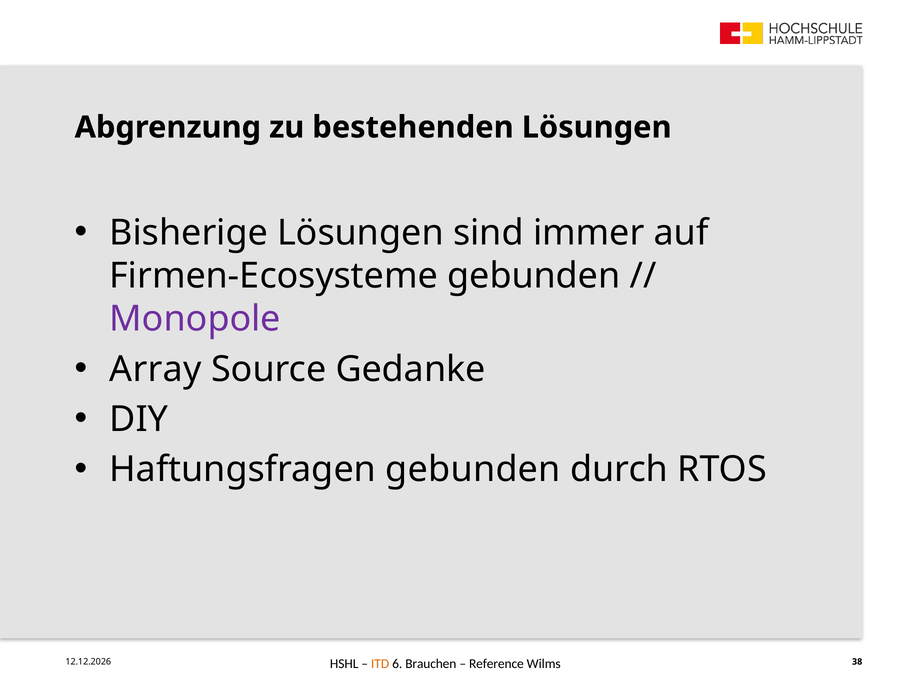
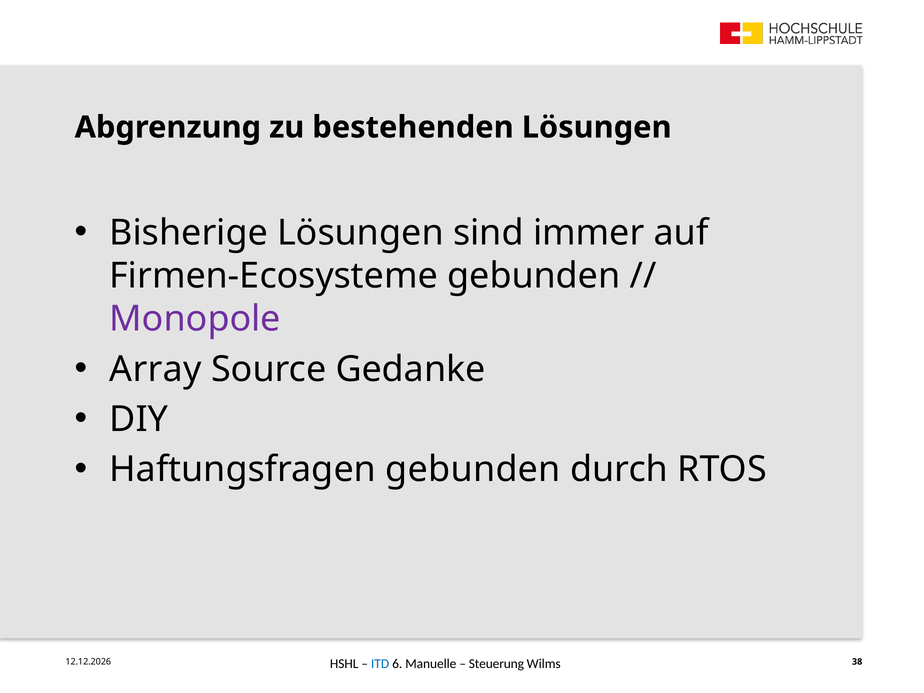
ITD colour: orange -> blue (380, 664)
Brauchen: Brauchen -> Manuelle (431, 664)
Reference: Reference -> Steuerung (496, 664)
